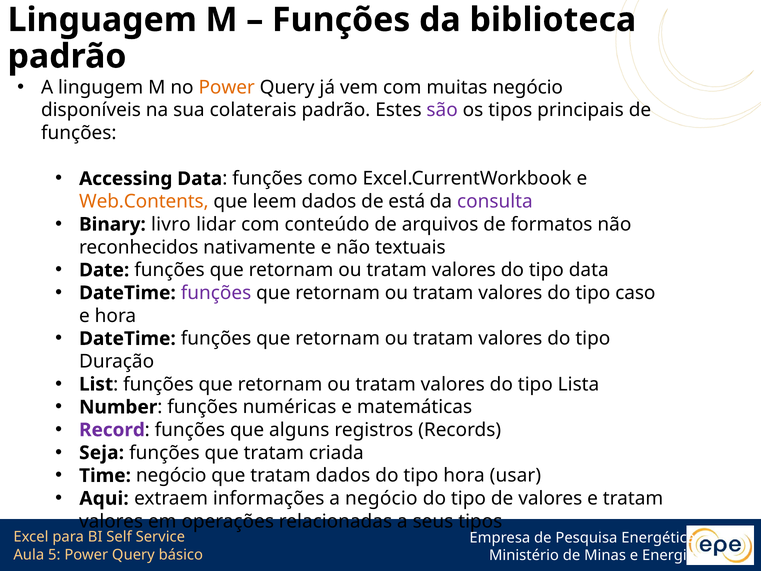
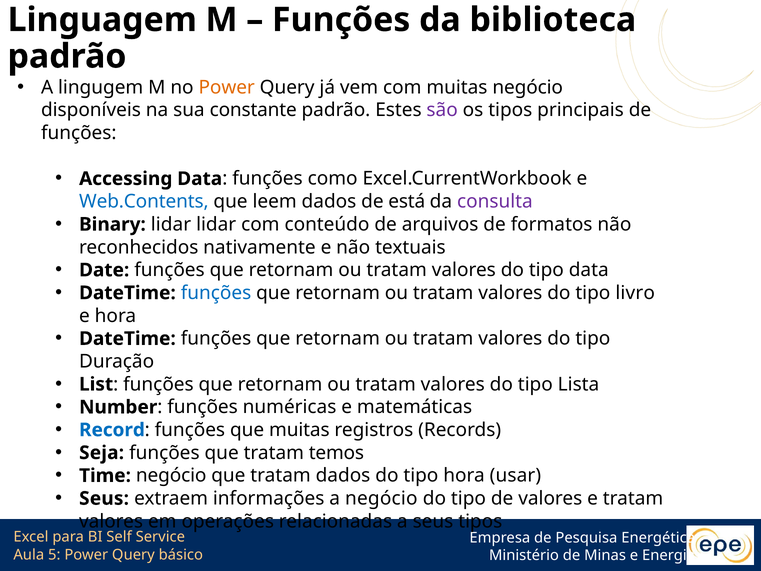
colaterais: colaterais -> constante (253, 110)
Web.Contents colour: orange -> blue (144, 201)
Binary livro: livro -> lidar (171, 224)
funções colour: purple -> blue (216, 293)
caso: caso -> livro (635, 293)
Record colour: purple -> blue (112, 430)
que alguns: alguns -> muitas (299, 430)
criada: criada -> temos (336, 453)
Aqui: Aqui -> Seus (104, 498)
